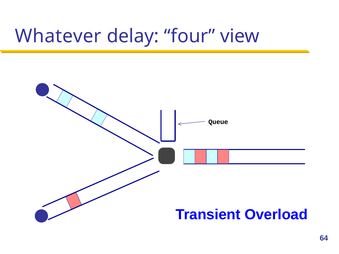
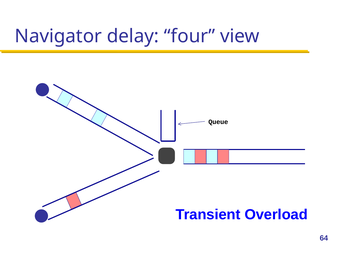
Whatever: Whatever -> Navigator (58, 36)
